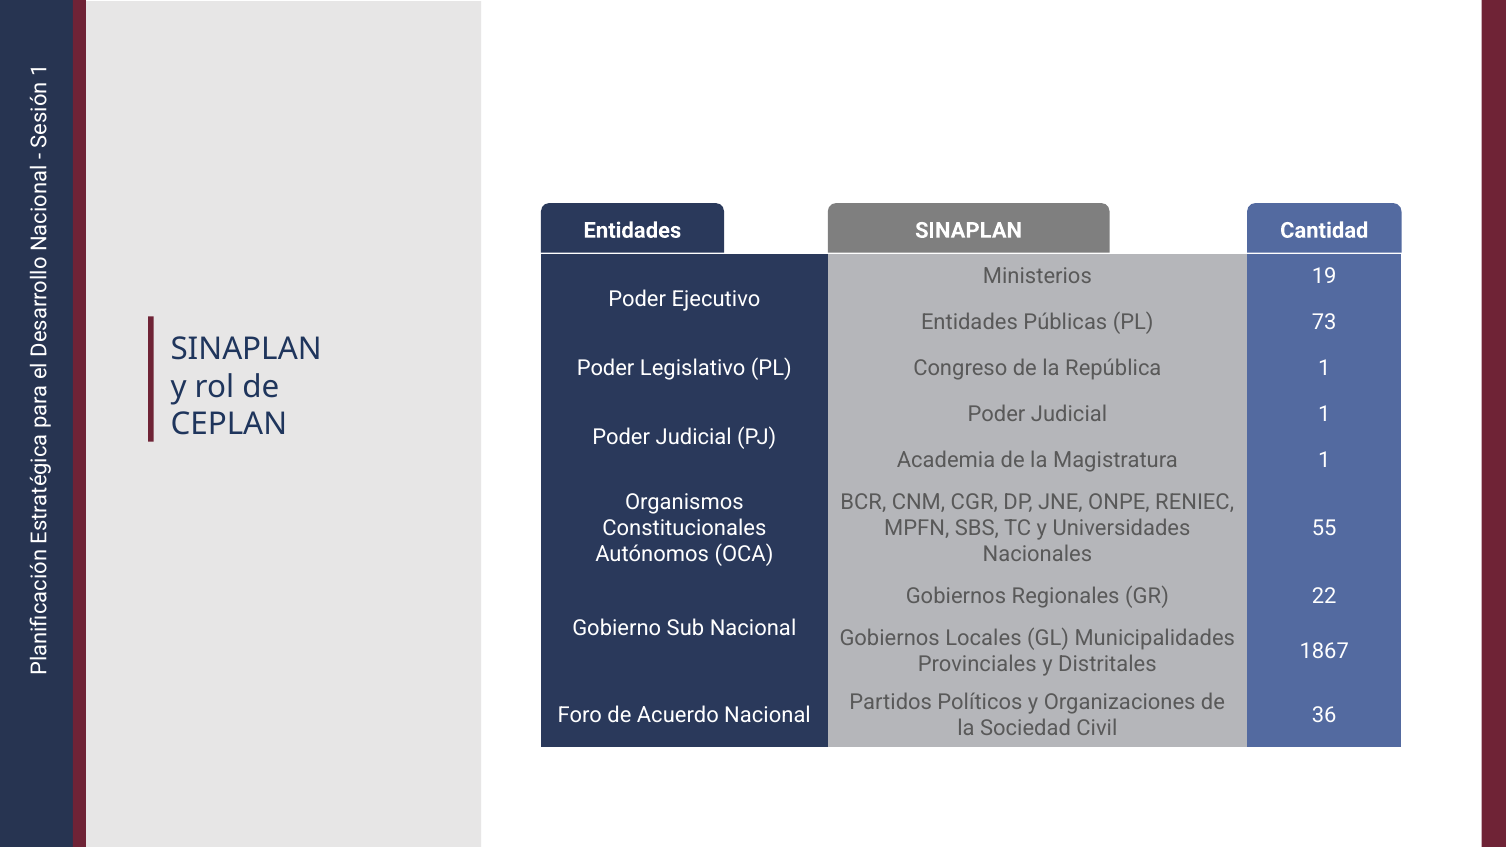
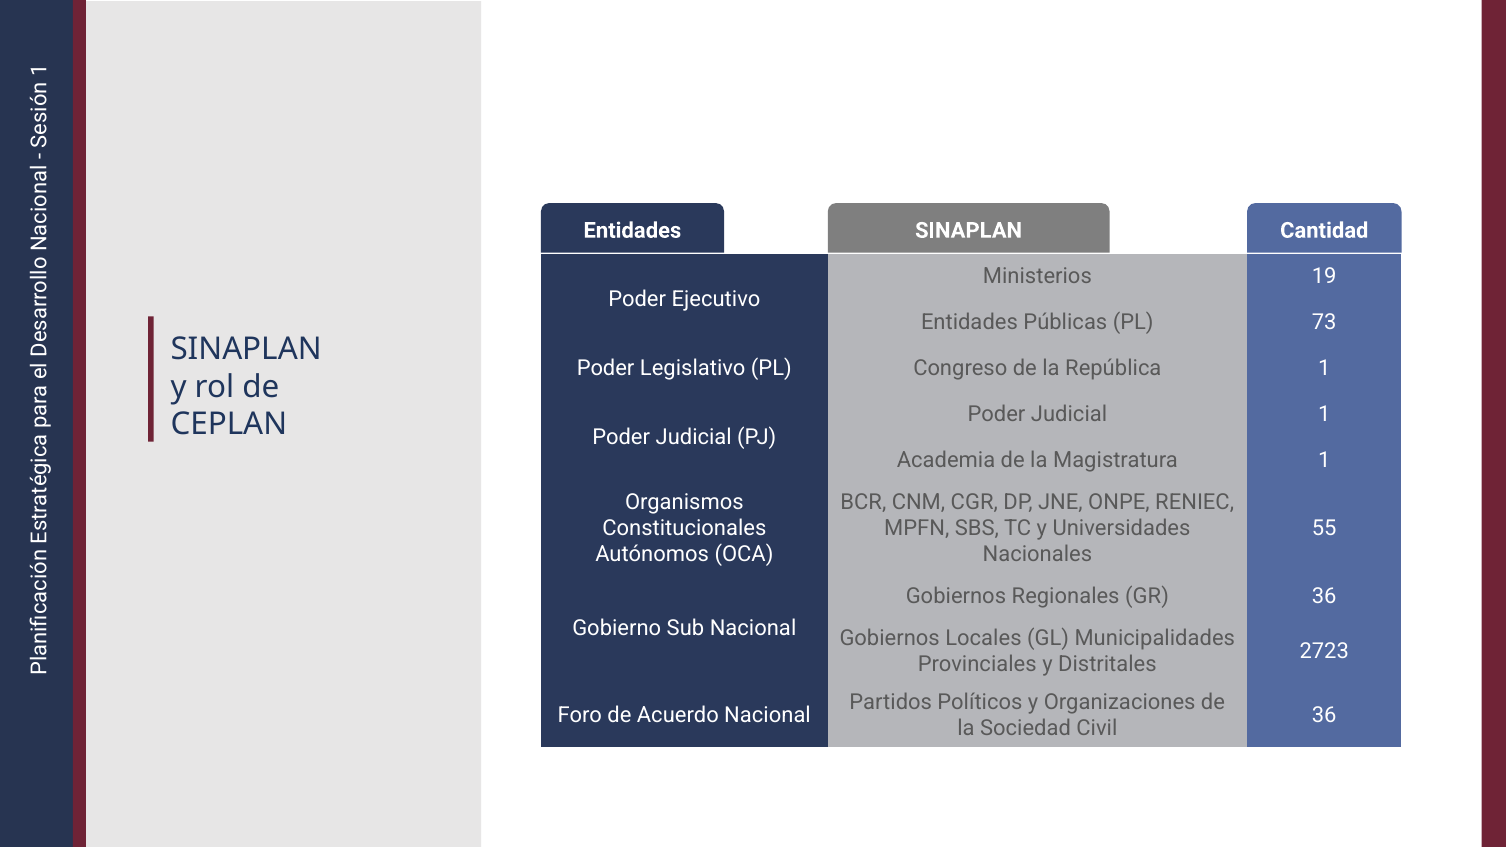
GR 22: 22 -> 36 (1324, 596)
1867: 1867 -> 2723 (1324, 651)
